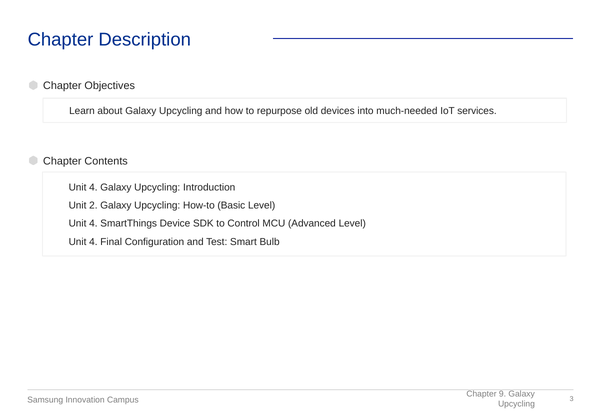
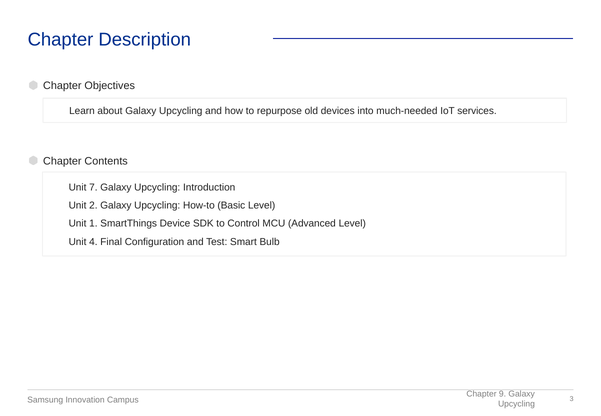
4: 4 -> 7 (93, 187)
4: 4 -> 1 (93, 224)
